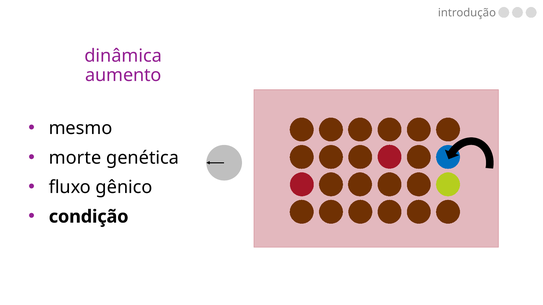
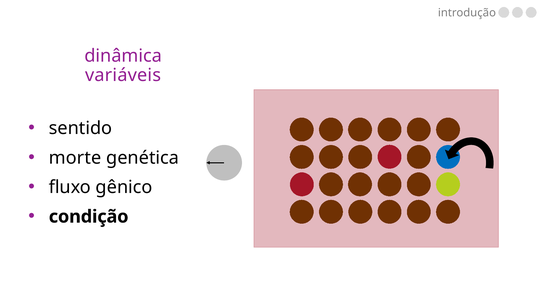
aumento: aumento -> variáveis (123, 75)
mesmo: mesmo -> sentido (81, 128)
